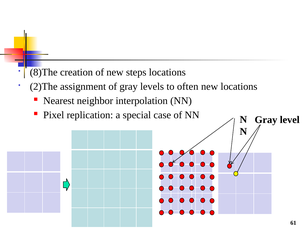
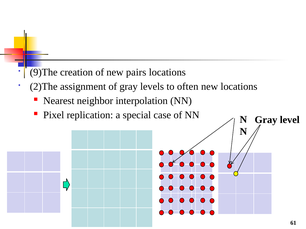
8)The: 8)The -> 9)The (44, 73)
steps: steps -> pairs (136, 73)
